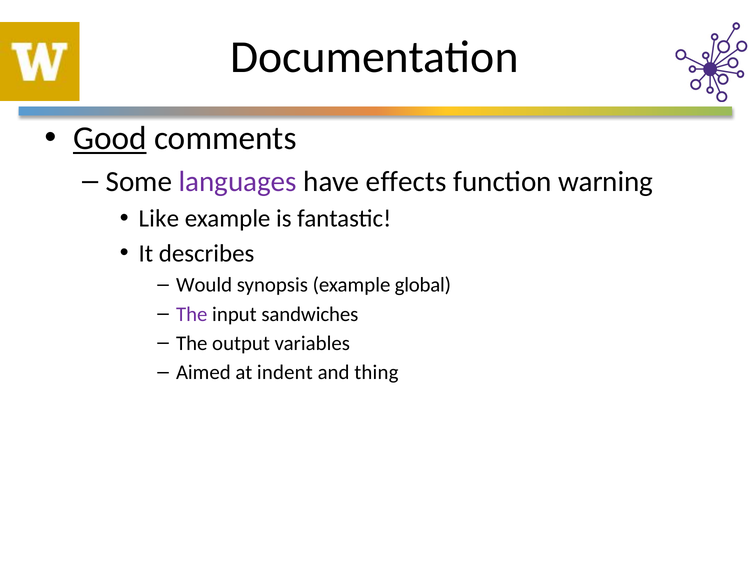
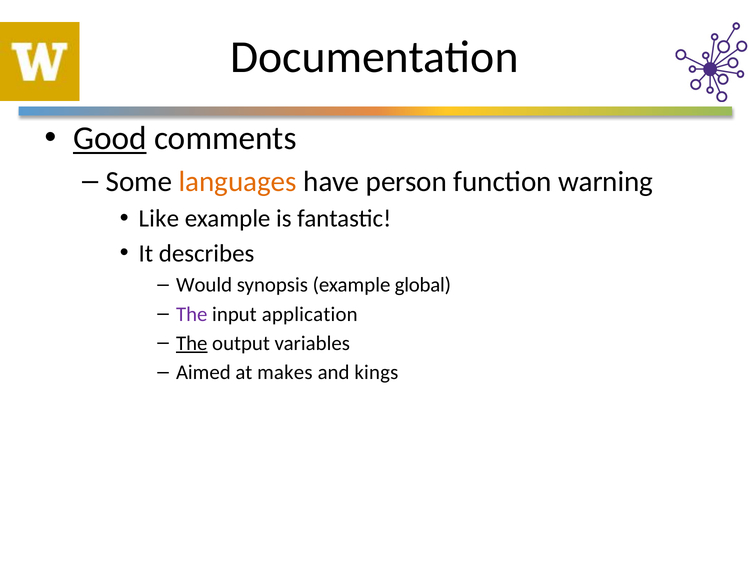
languages colour: purple -> orange (238, 181)
effects: effects -> person (406, 181)
sandwiches: sandwiches -> application (310, 314)
The underline: none -> present (192, 343)
indent: indent -> makes (285, 372)
thing: thing -> kings (376, 372)
